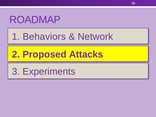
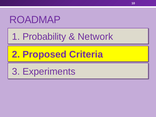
Behaviors: Behaviors -> Probability (44, 37)
Attacks: Attacks -> Criteria (86, 54)
